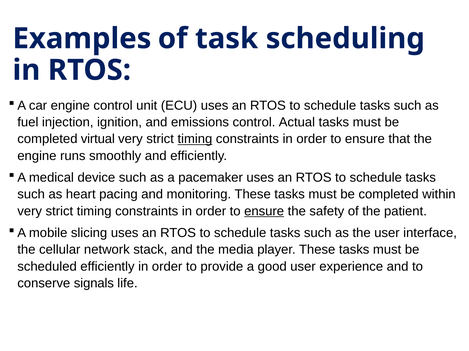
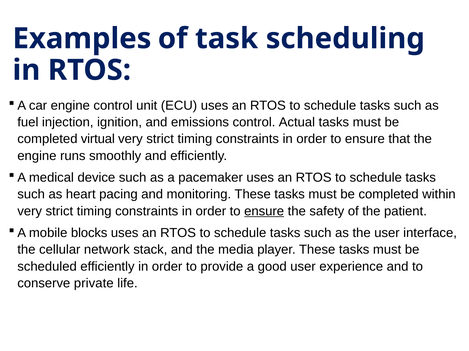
timing underline: present -> none (195, 139)
slicing: slicing -> blocks (89, 233)
signals: signals -> private (94, 284)
